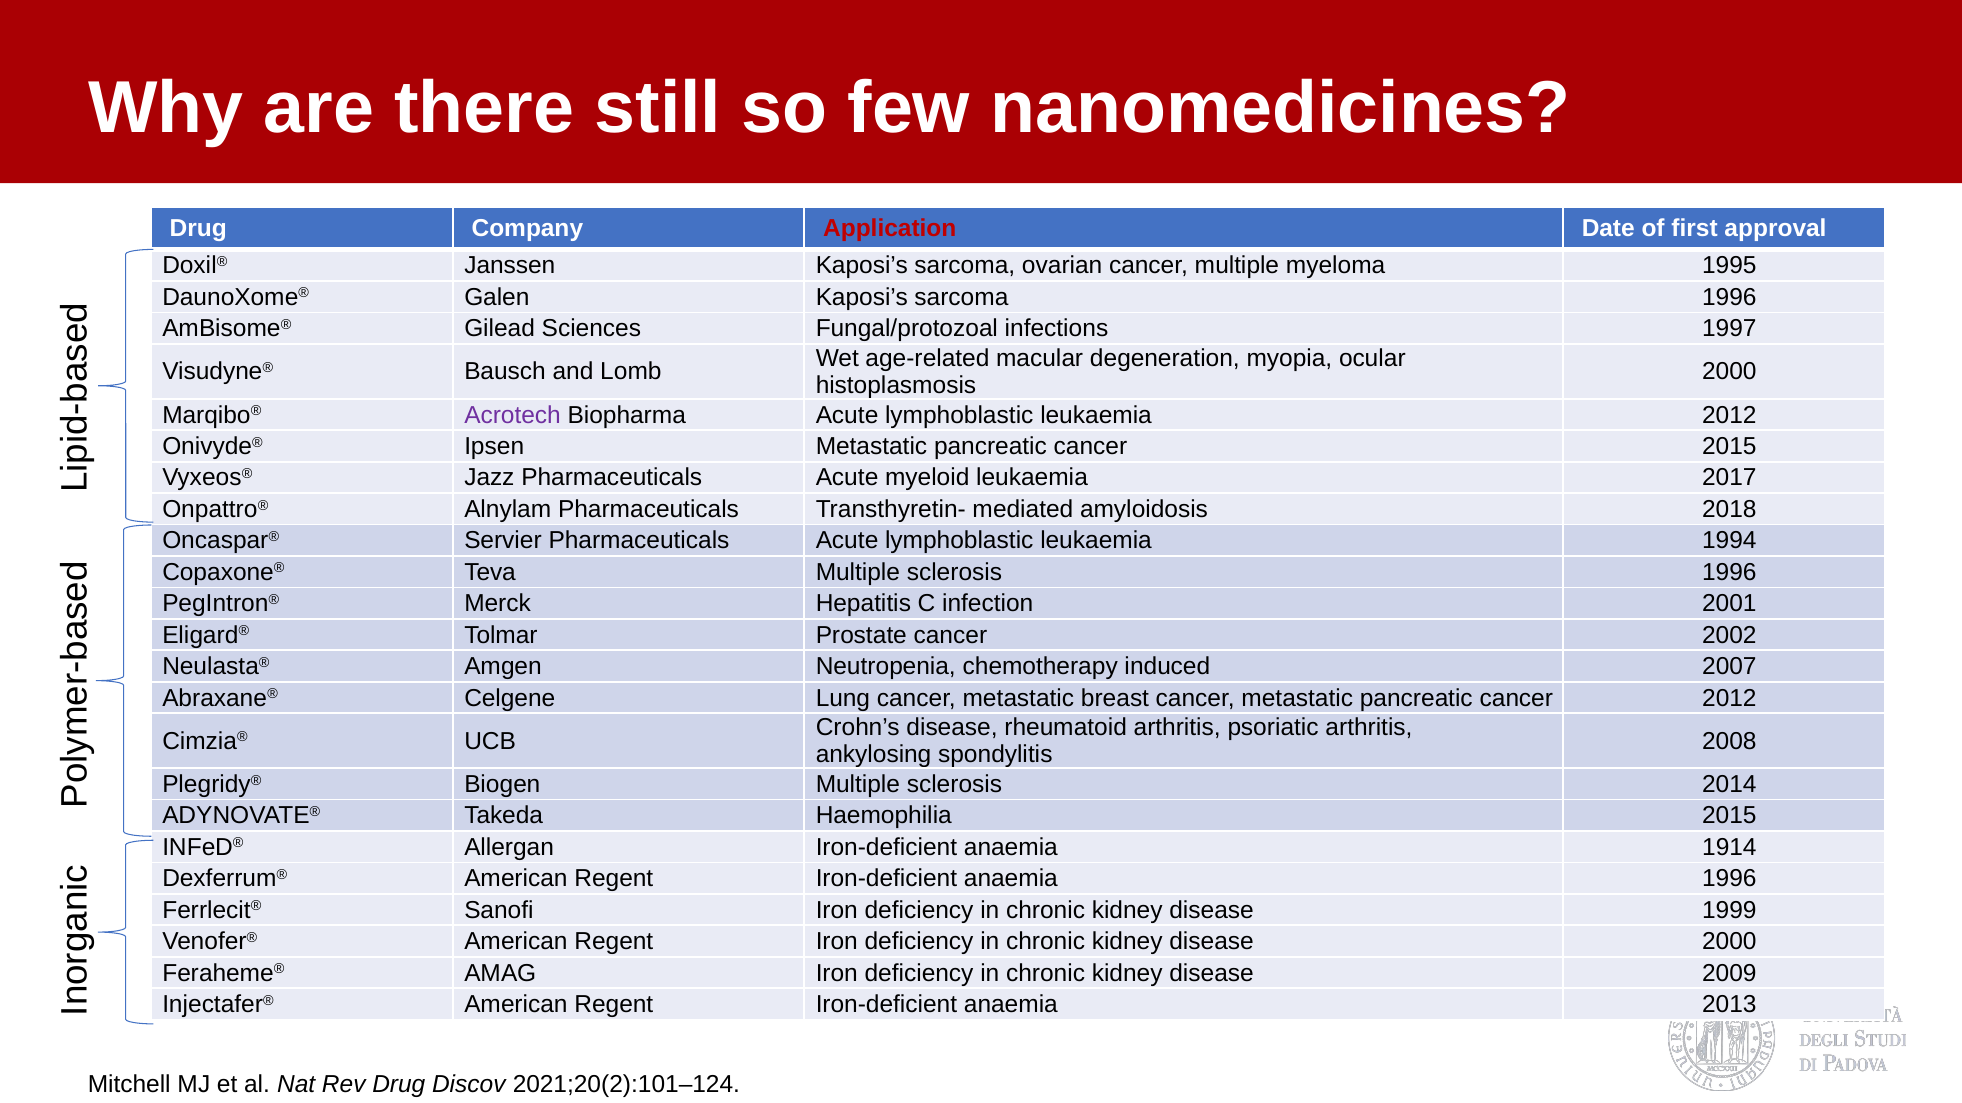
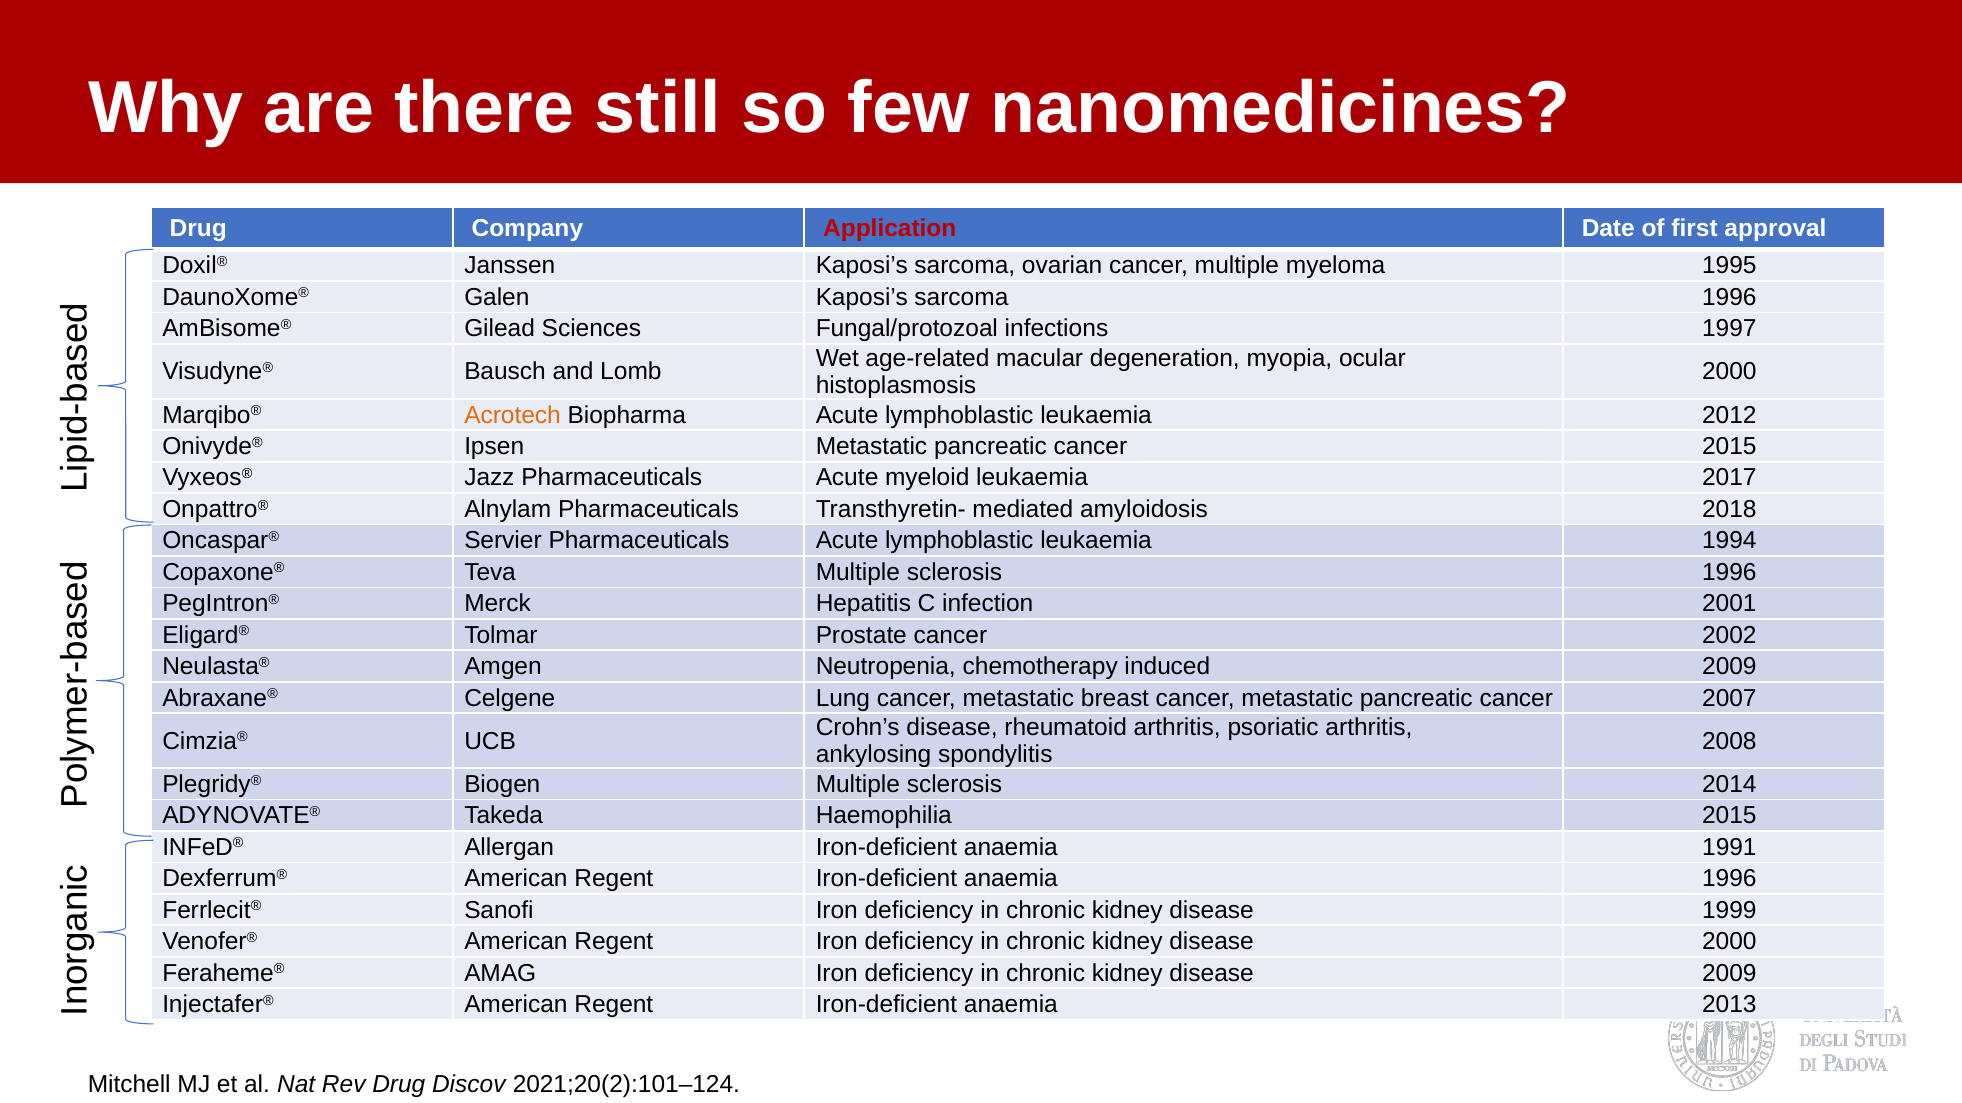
Acrotech colour: purple -> orange (513, 415)
induced 2007: 2007 -> 2009 (1729, 667)
cancer 2012: 2012 -> 2007 (1729, 698)
1914: 1914 -> 1991 (1729, 848)
